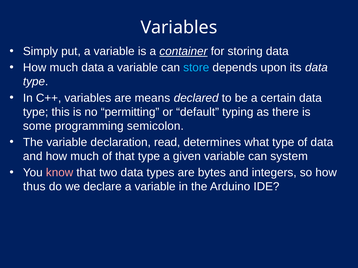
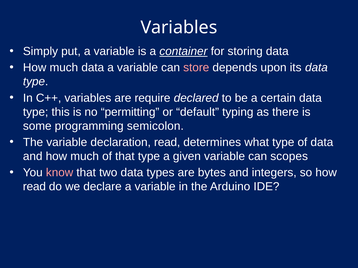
store colour: light blue -> pink (196, 68)
means: means -> require (152, 98)
system: system -> scopes (289, 157)
thus: thus -> read (34, 187)
